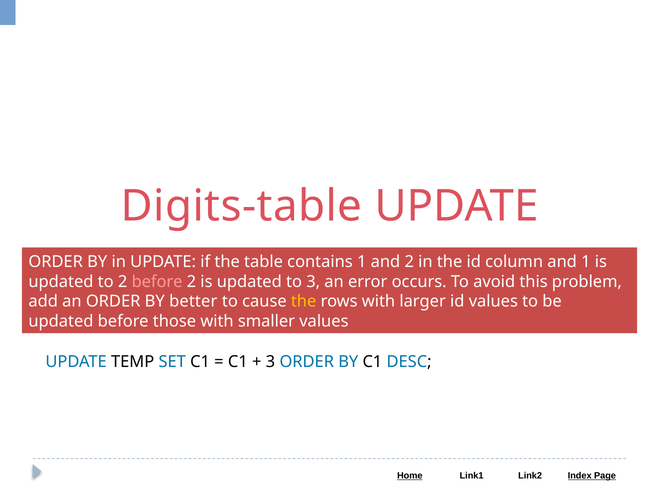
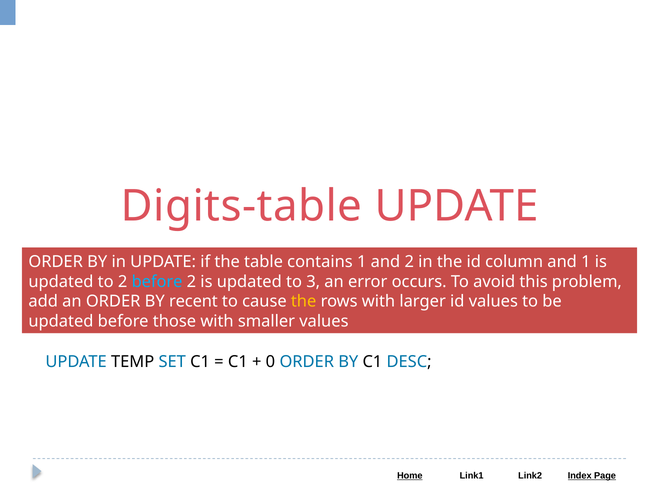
before colour: pink -> light blue (157, 281)
better: better -> recent (193, 301)
3: 3 -> 0 (270, 361)
